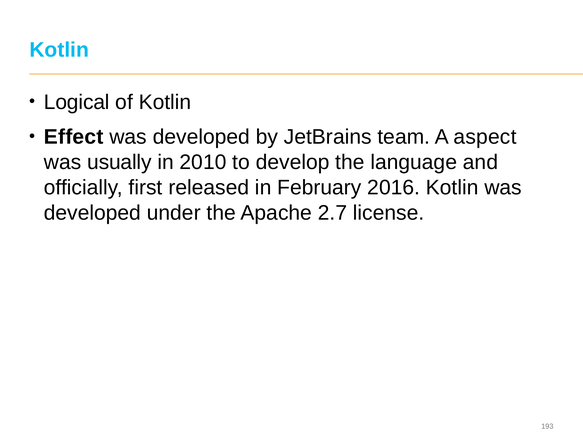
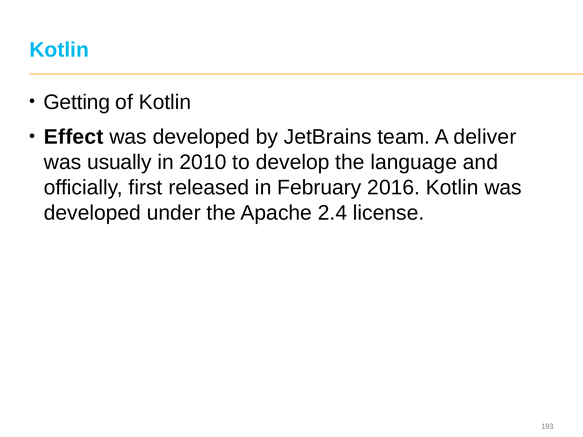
Logical: Logical -> Getting (77, 102)
aspect: aspect -> deliver (485, 137)
2.7: 2.7 -> 2.4 (332, 213)
